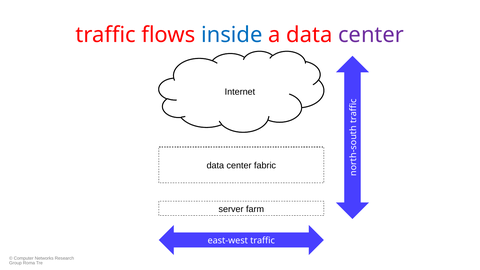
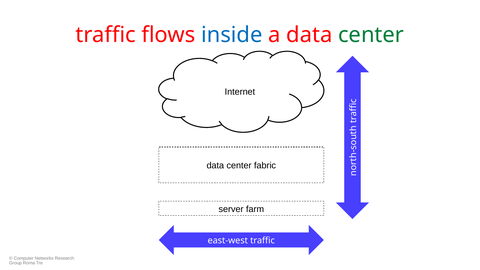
center colour: purple -> green (371, 35)
